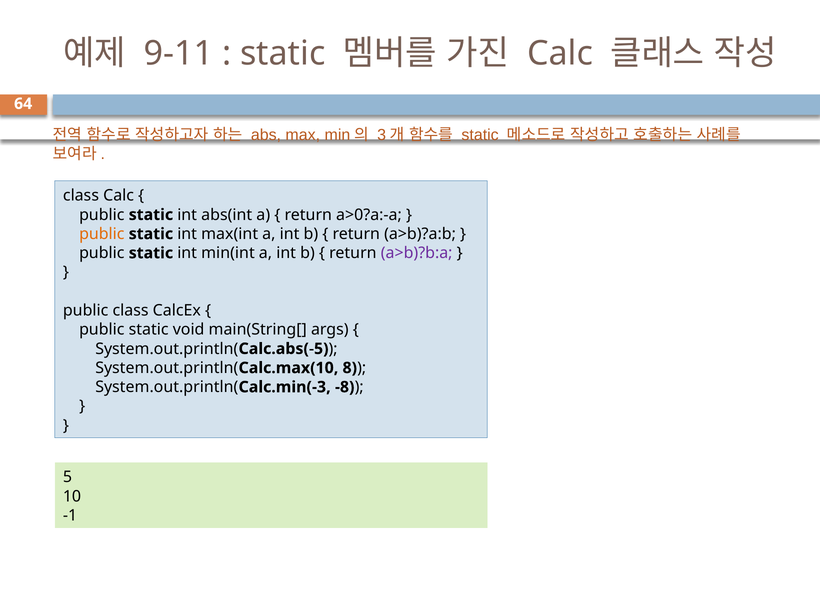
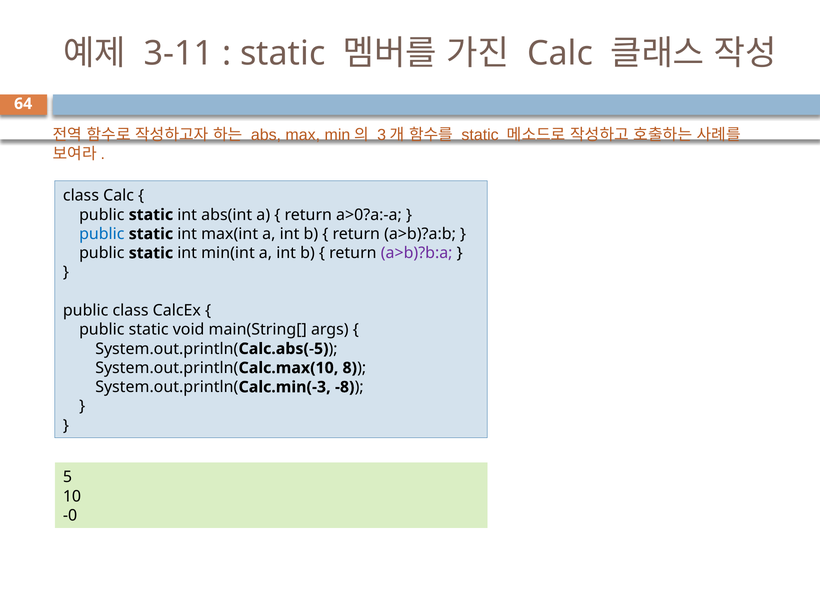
9-11: 9-11 -> 3-11 (178, 53)
public colour: orange -> blue (102, 234)
-1: -1 -> -0 (70, 516)
